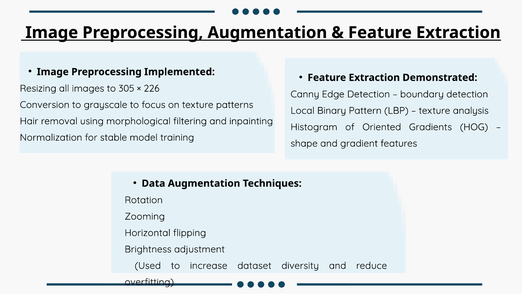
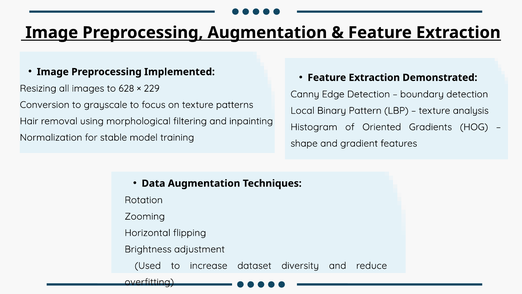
305: 305 -> 628 (126, 88)
226: 226 -> 229 (152, 88)
